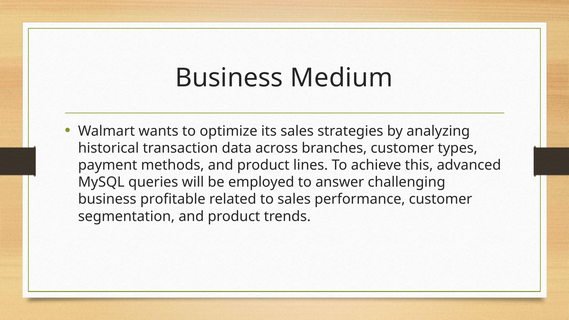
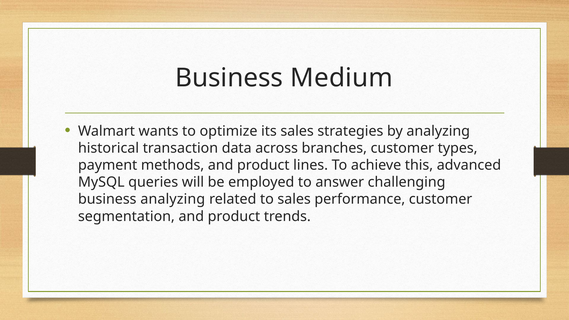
business profitable: profitable -> analyzing (173, 199)
